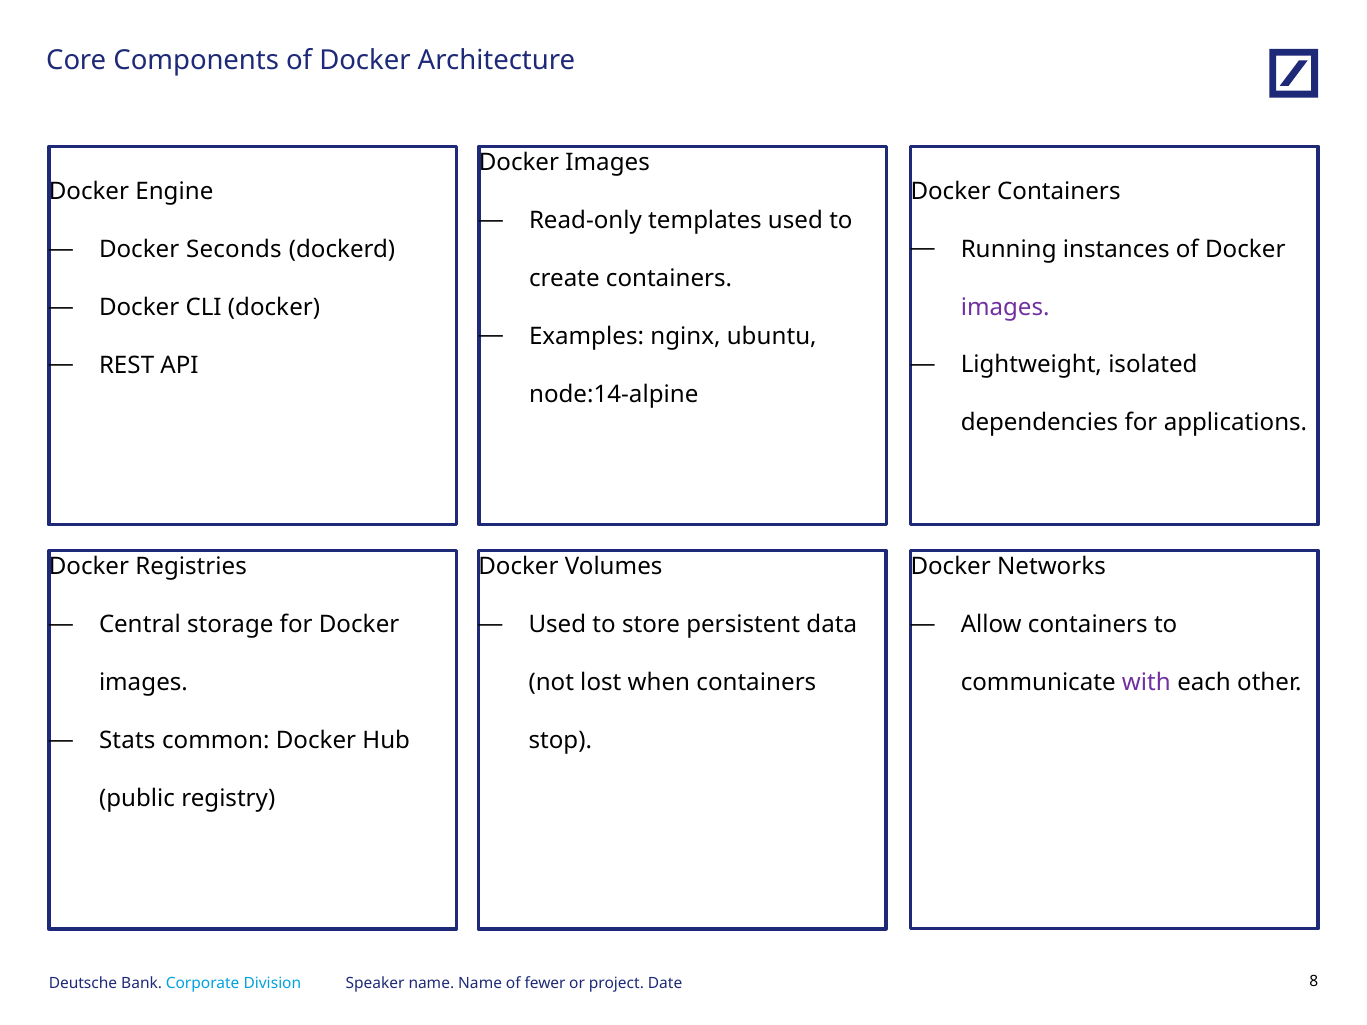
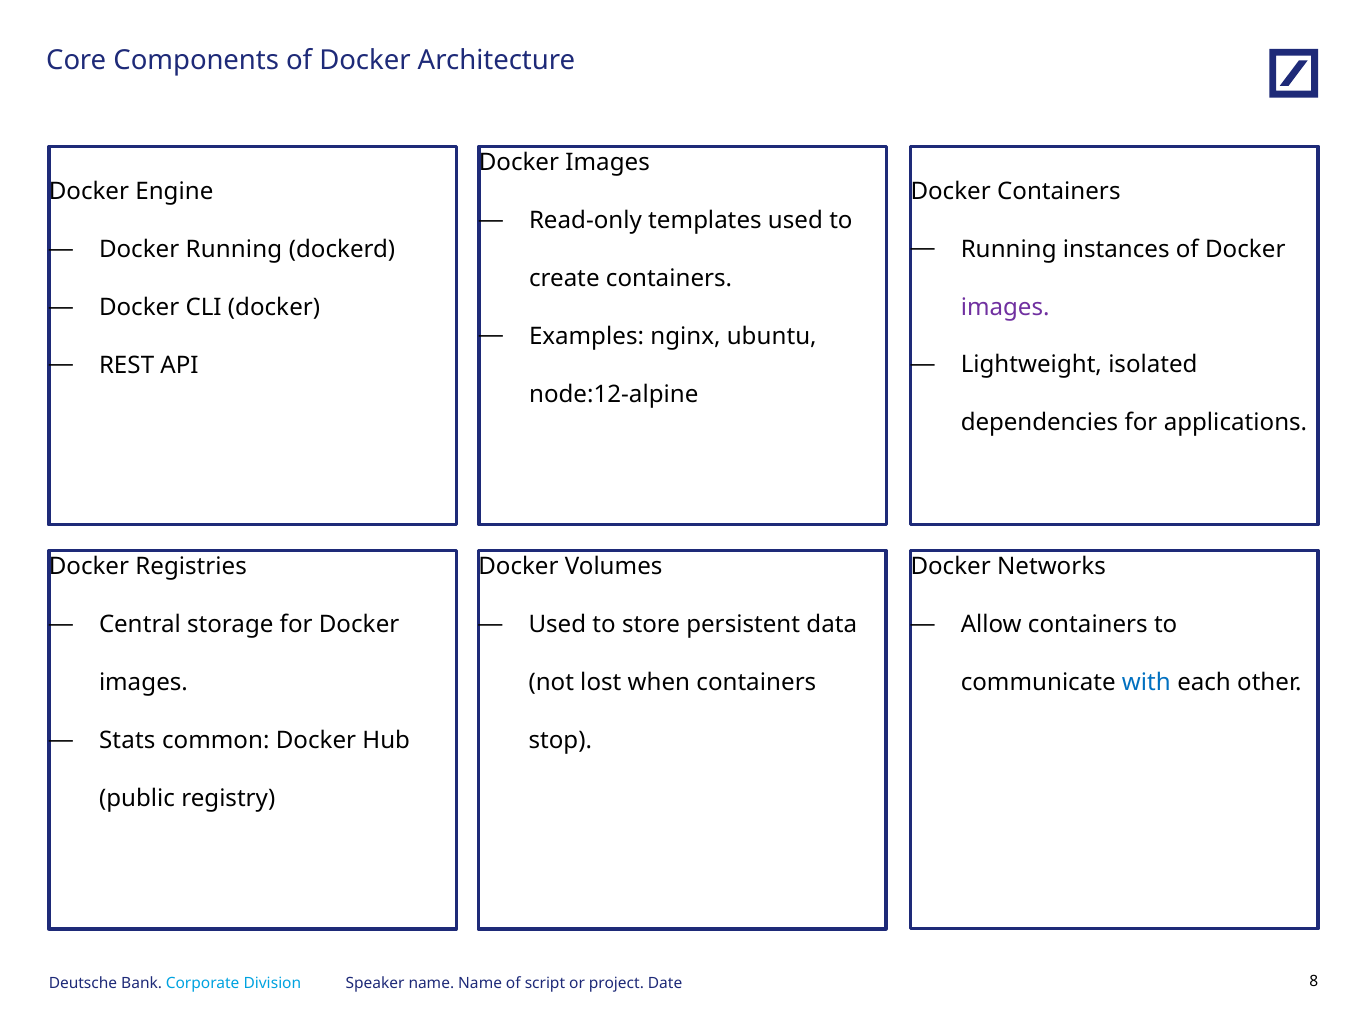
Docker Seconds: Seconds -> Running (234, 249)
node:14-alpine: node:14-alpine -> node:12-alpine (614, 394)
with colour: purple -> blue (1146, 682)
fewer: fewer -> script (545, 984)
